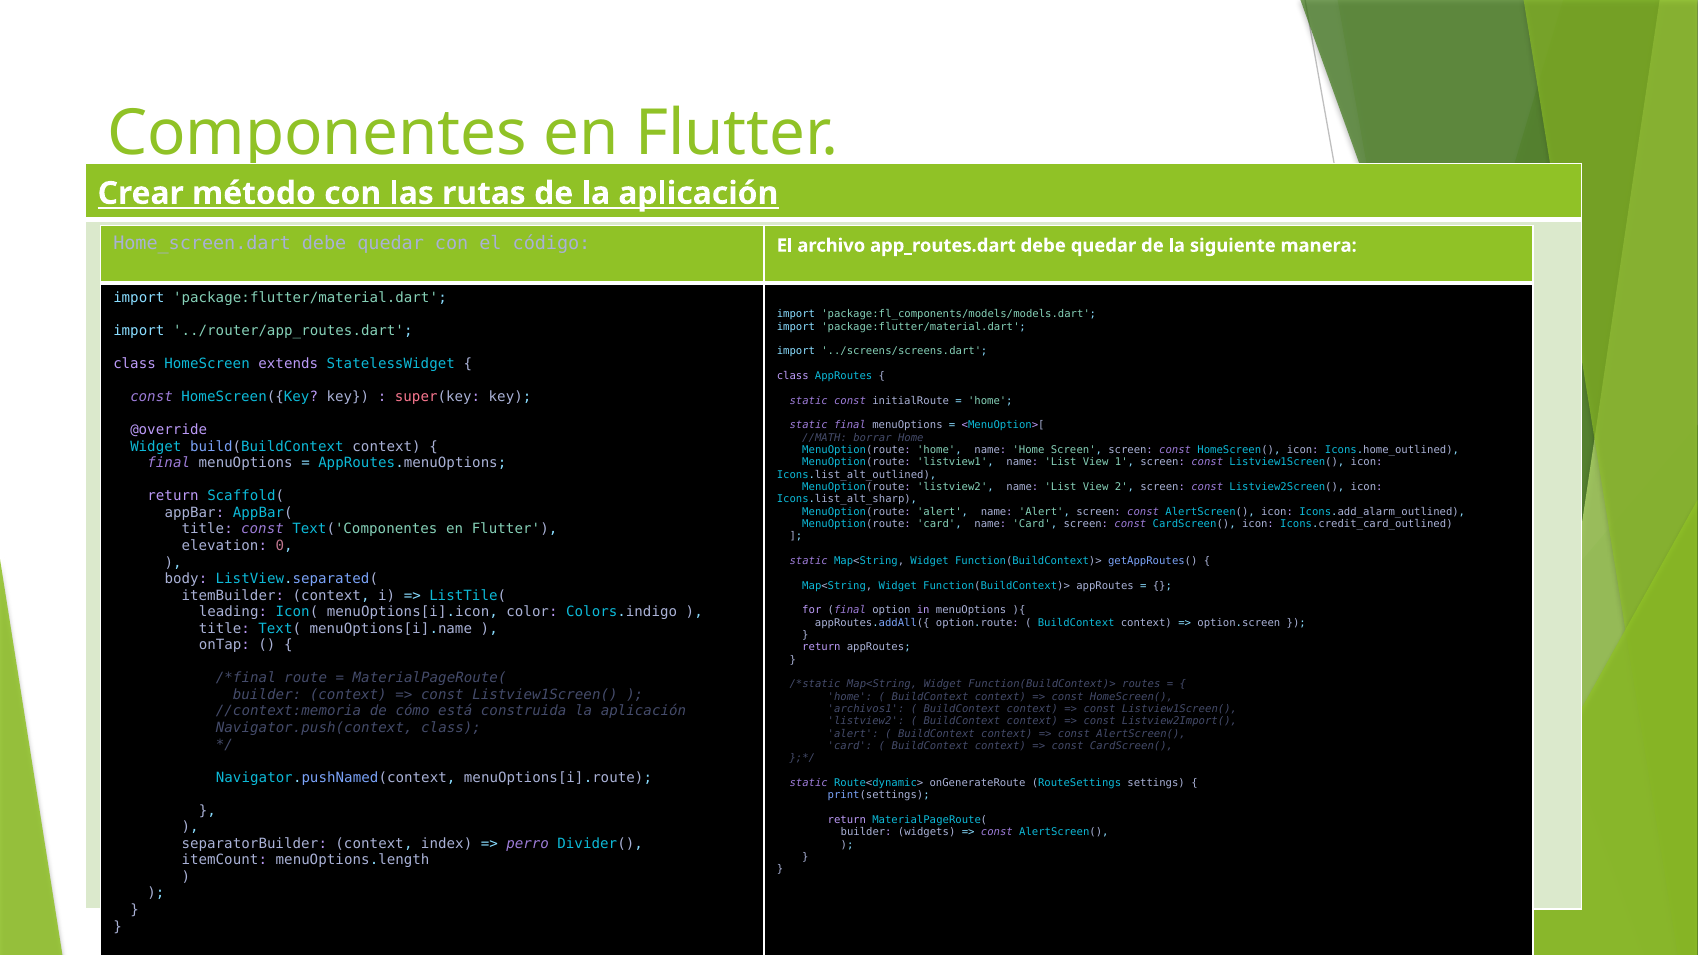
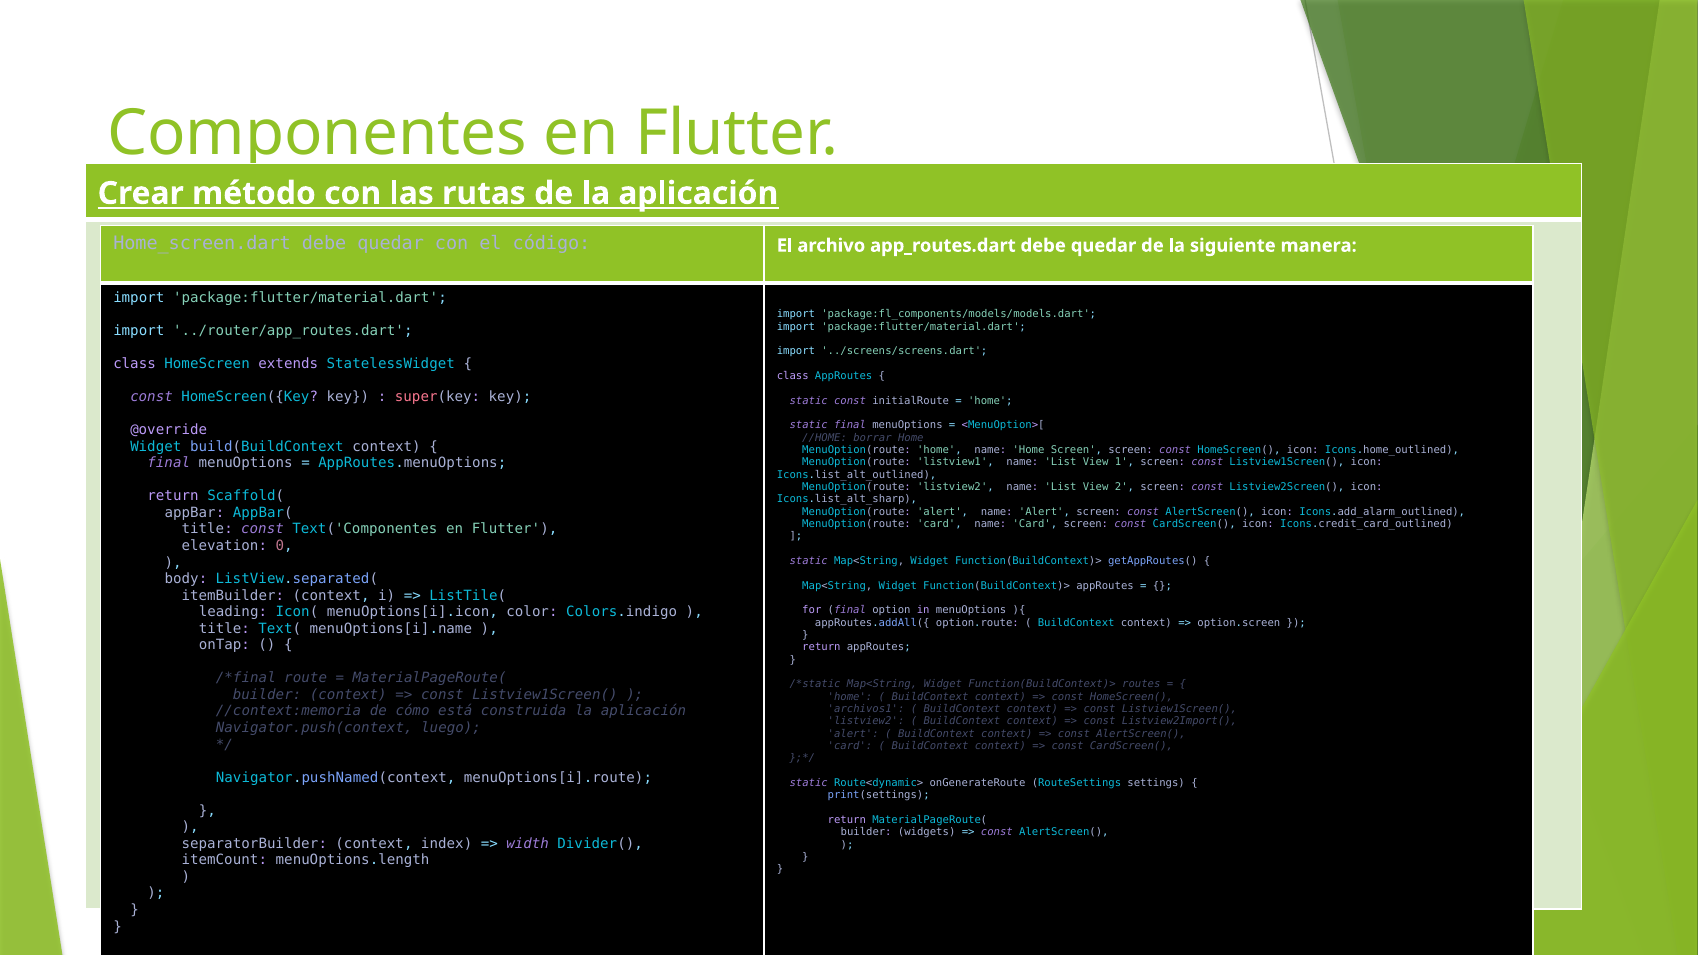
//MATH: //MATH -> //HOME (825, 438)
Navigator.push(context class: class -> luego (451, 728)
perro: perro -> width (528, 844)
